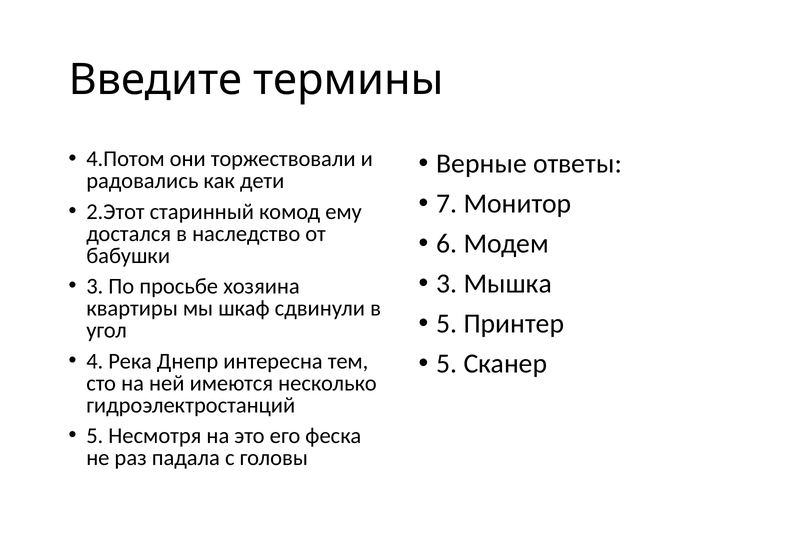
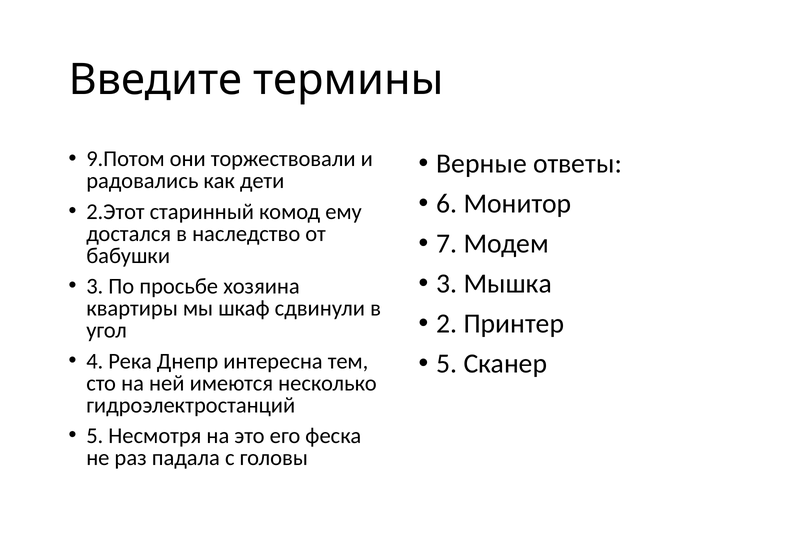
4.Потом: 4.Потом -> 9.Потом (125, 159)
7: 7 -> 6 (447, 203)
6: 6 -> 7 (447, 243)
5: 5 -> 2 (447, 323)
